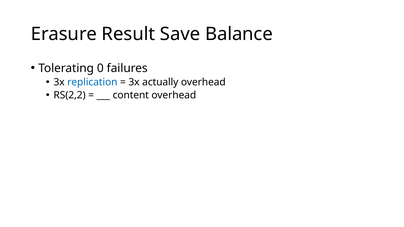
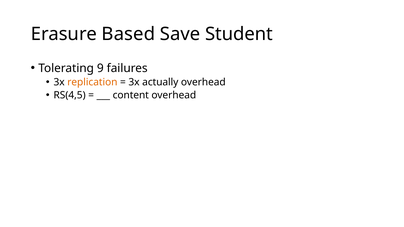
Result: Result -> Based (128, 34)
Balance: Balance -> Student (239, 34)
0: 0 -> 9 (100, 68)
replication colour: blue -> orange (92, 82)
RS(2,2: RS(2,2 -> RS(4,5 (70, 95)
